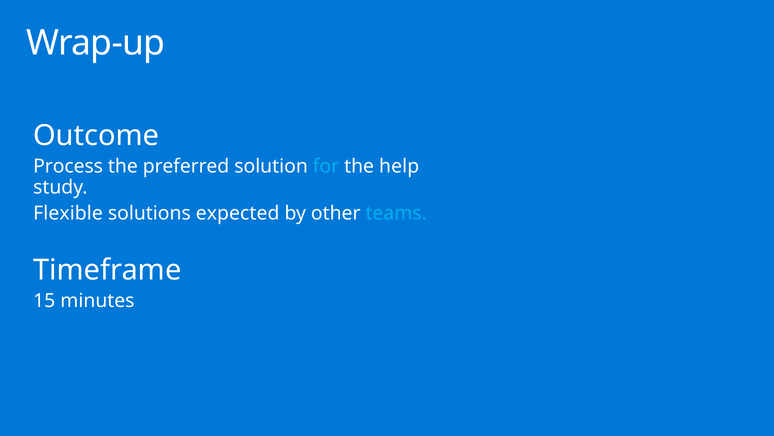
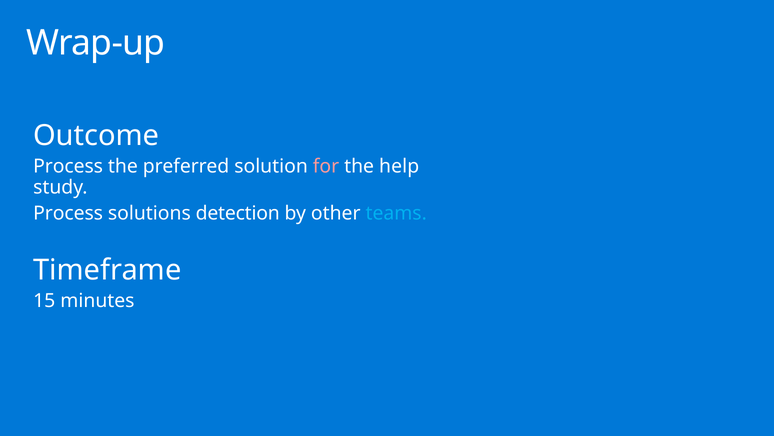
for colour: light blue -> pink (326, 166)
Flexible: Flexible -> Process (68, 213)
expected: expected -> detection (238, 213)
